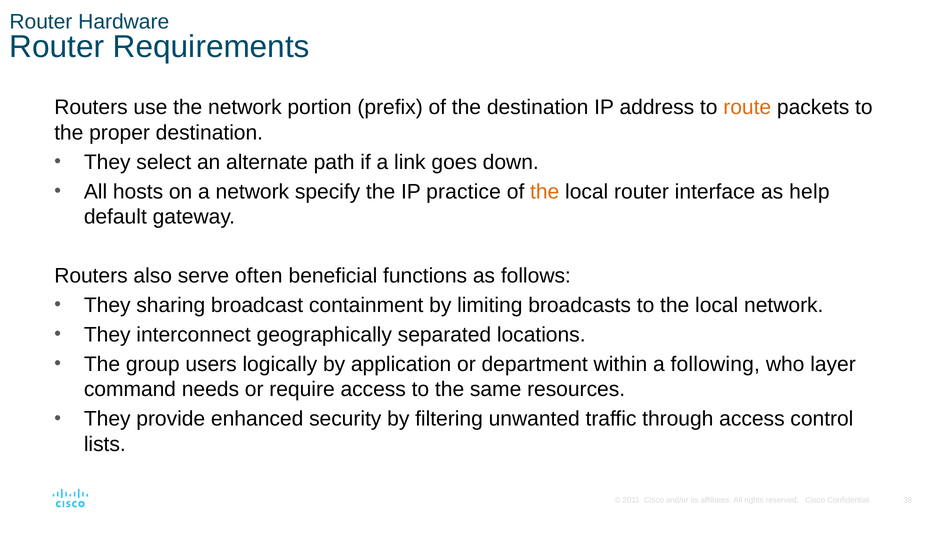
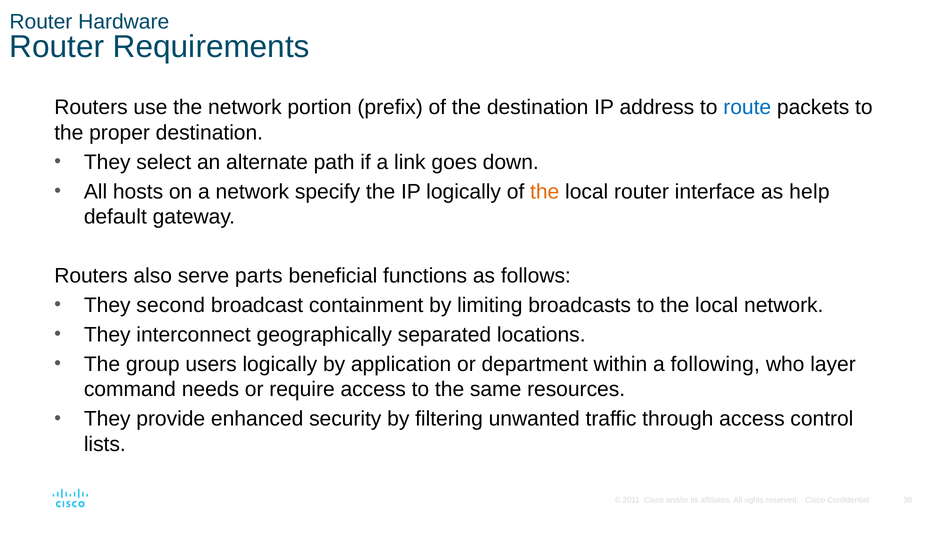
route colour: orange -> blue (747, 108)
IP practice: practice -> logically (464, 192)
often: often -> parts (259, 276)
sharing: sharing -> second (171, 305)
